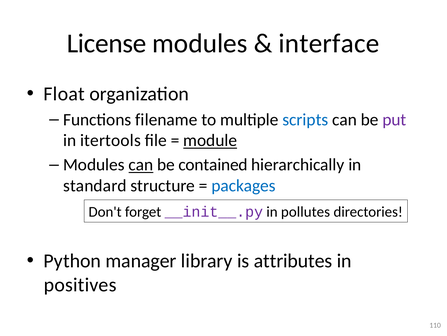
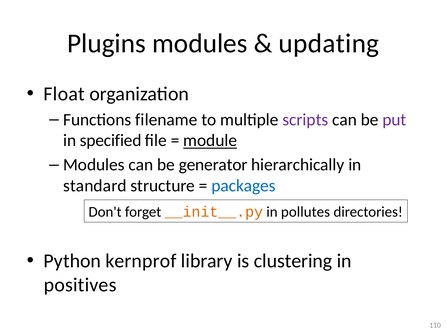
License: License -> Plugins (107, 43)
interface: interface -> updating (329, 43)
scripts colour: blue -> purple (305, 119)
itertools: itertools -> specified (111, 140)
can underline: present -> none (141, 165)
contained: contained -> generator (213, 165)
__init__.py colour: purple -> orange (214, 211)
manager: manager -> kernprof (141, 260)
attributes: attributes -> clustering (293, 260)
